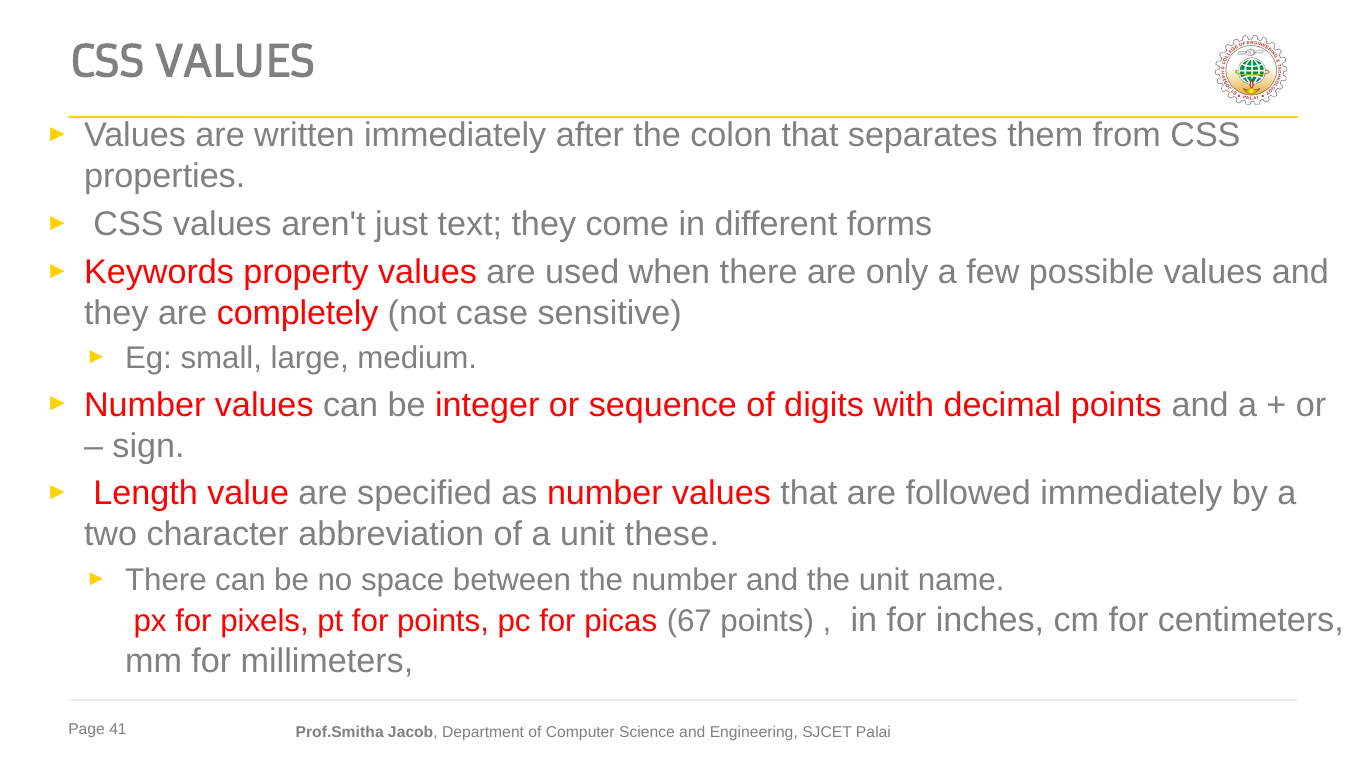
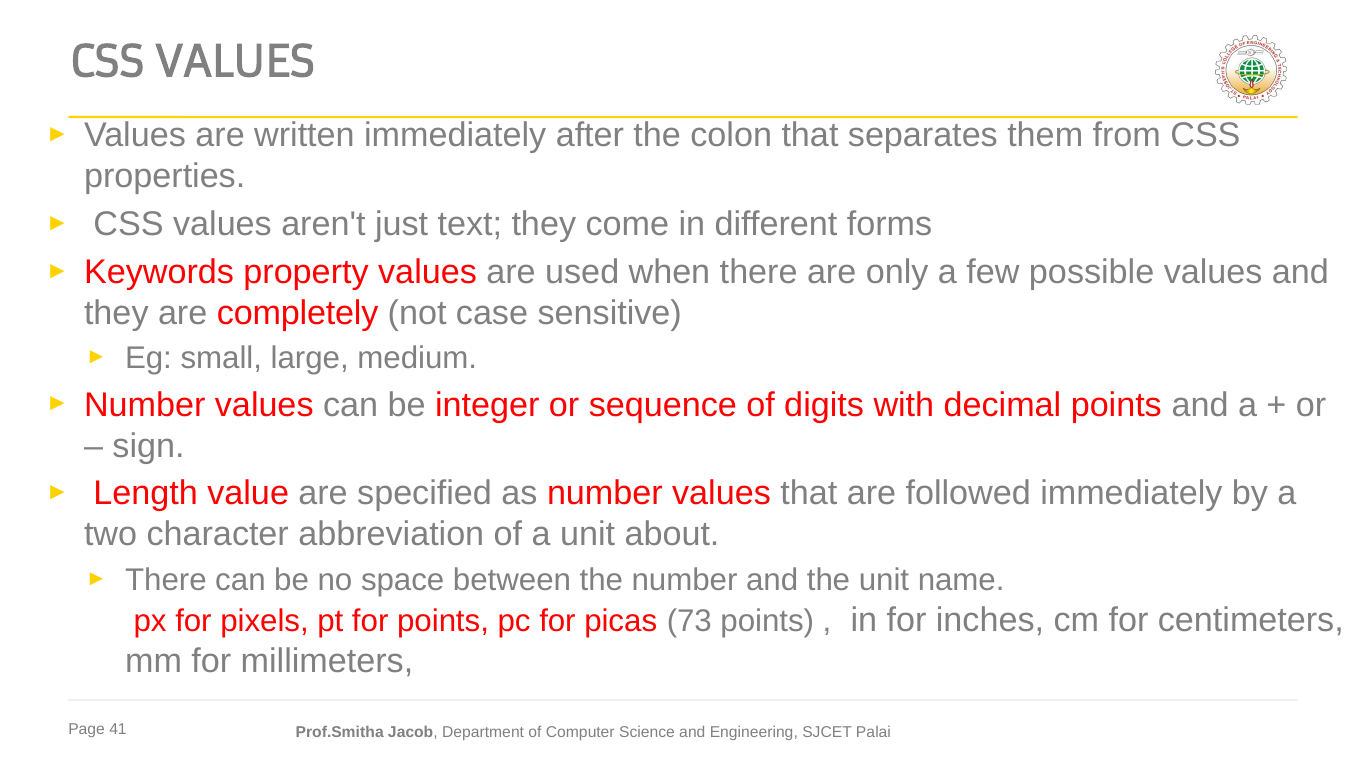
these: these -> about (672, 534)
67: 67 -> 73 (689, 621)
